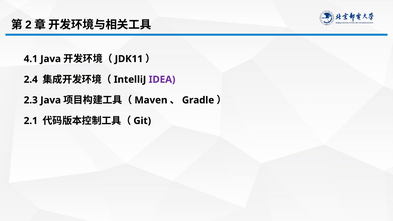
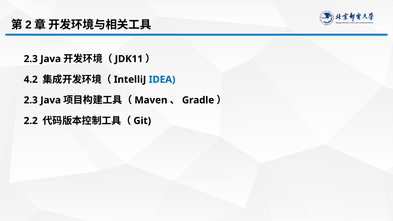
4.1: 4.1 -> 2.3 (31, 59)
2.4: 2.4 -> 4.2 (31, 80)
IDEA colour: purple -> blue (162, 80)
2.1: 2.1 -> 2.2 (31, 121)
